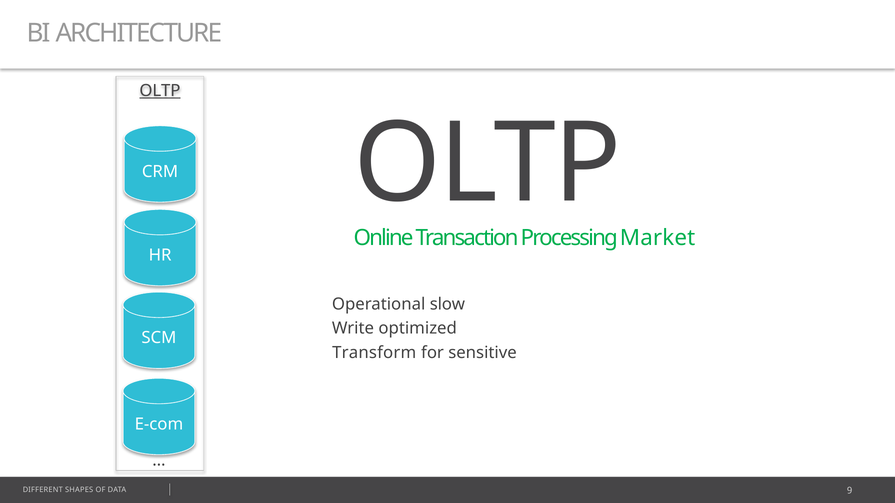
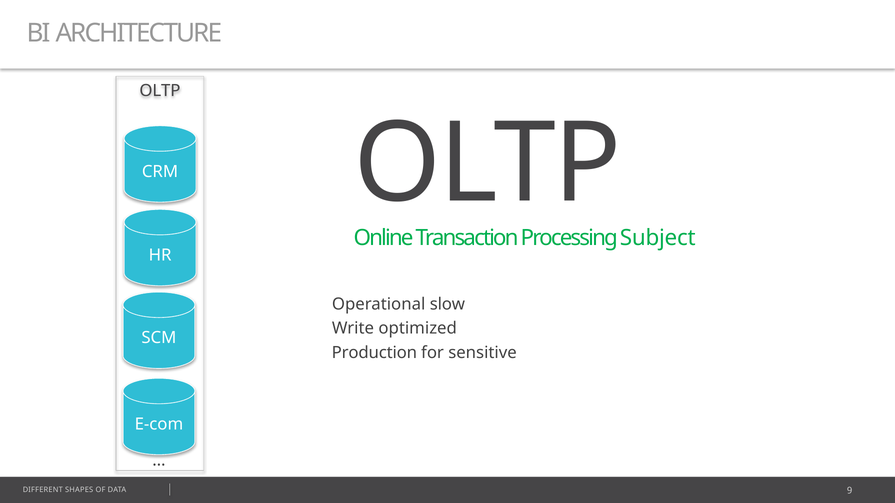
OLTP underline: present -> none (160, 91)
Market: Market -> Subject (658, 238)
Transform: Transform -> Production (374, 353)
